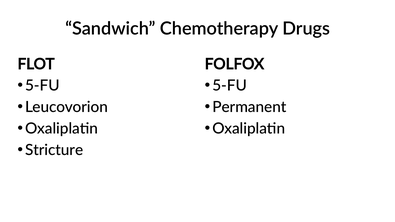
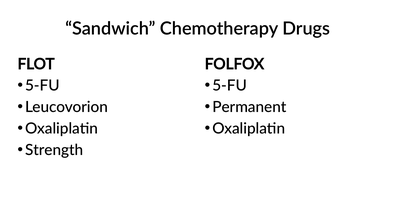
Stricture: Stricture -> Strength (54, 150)
